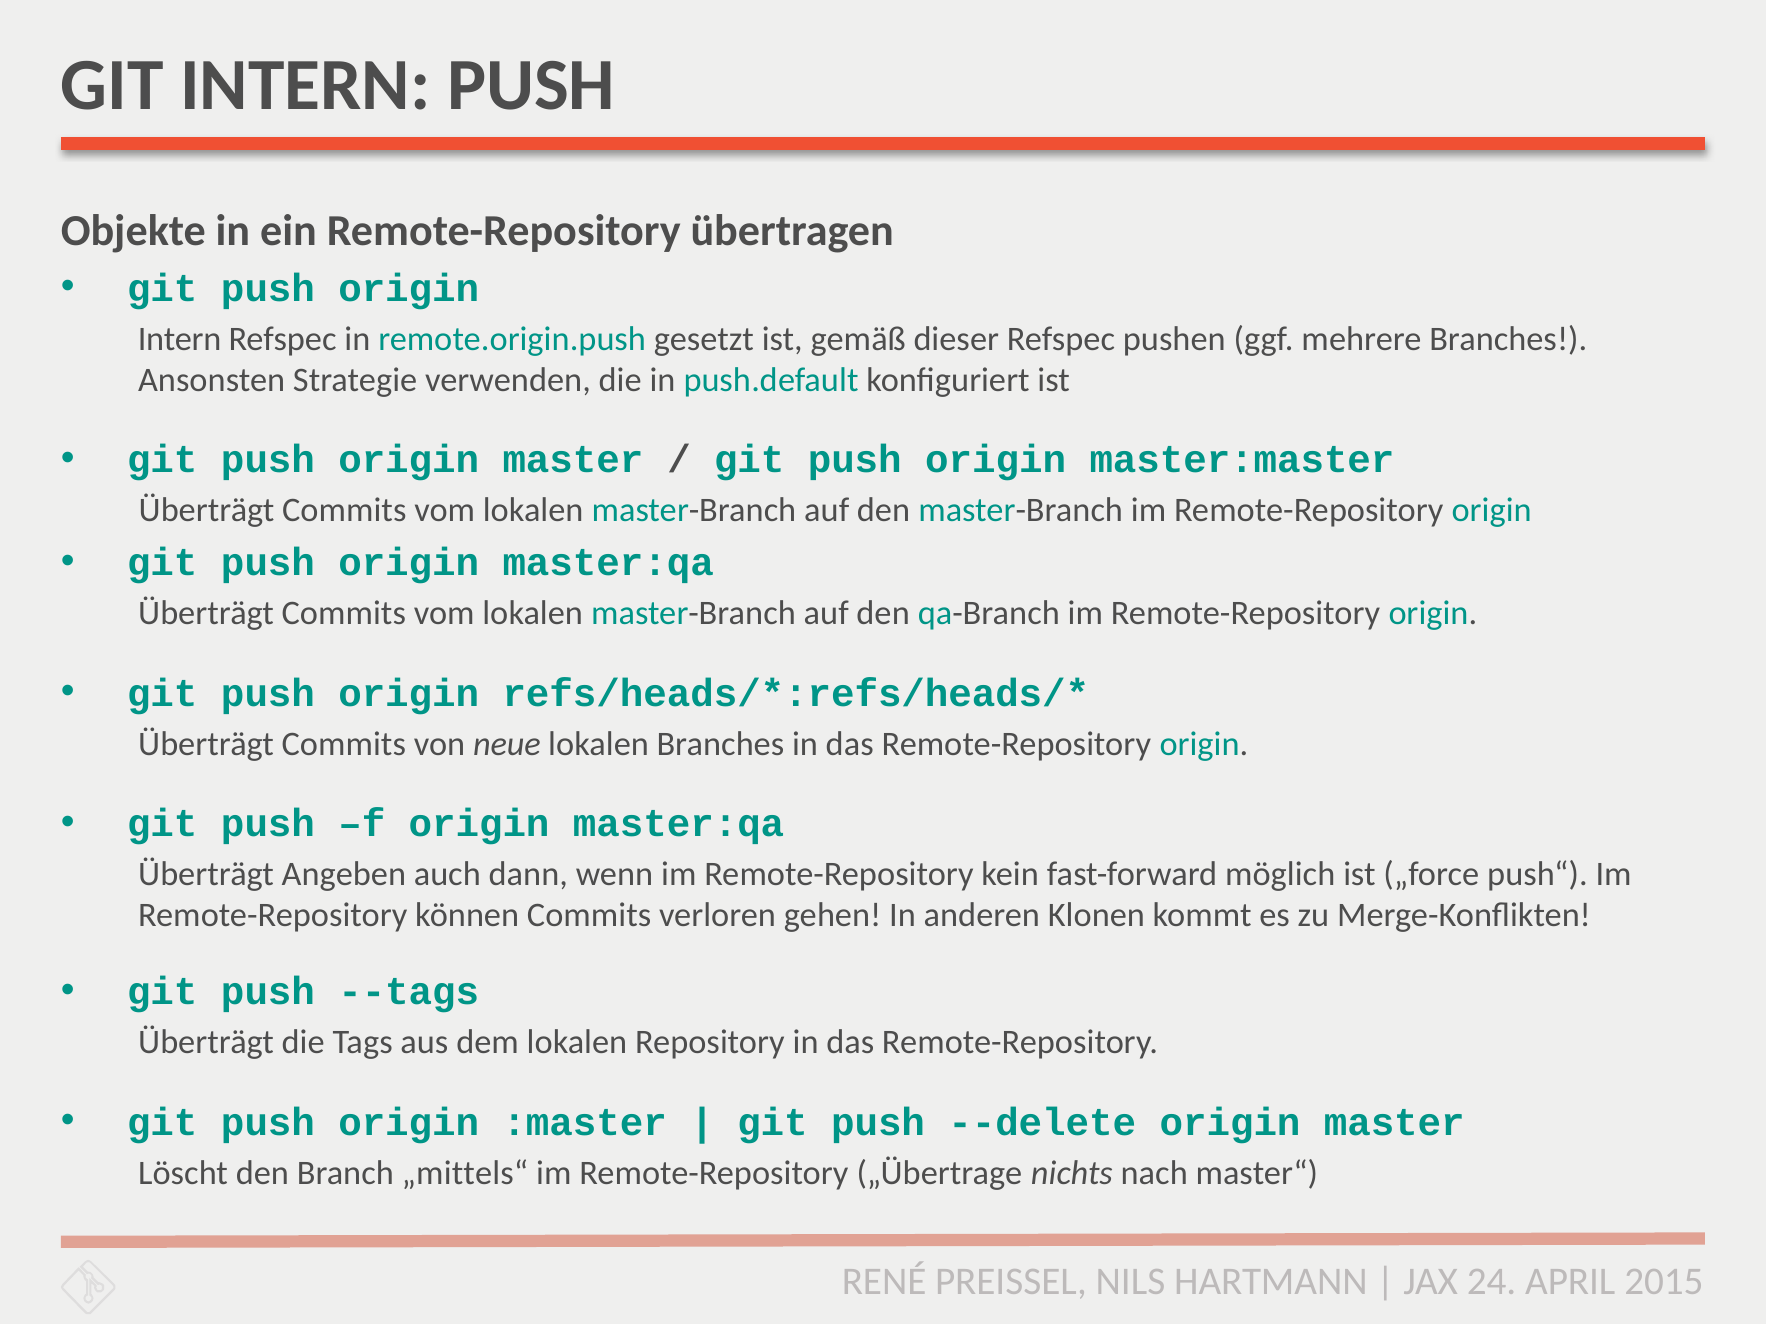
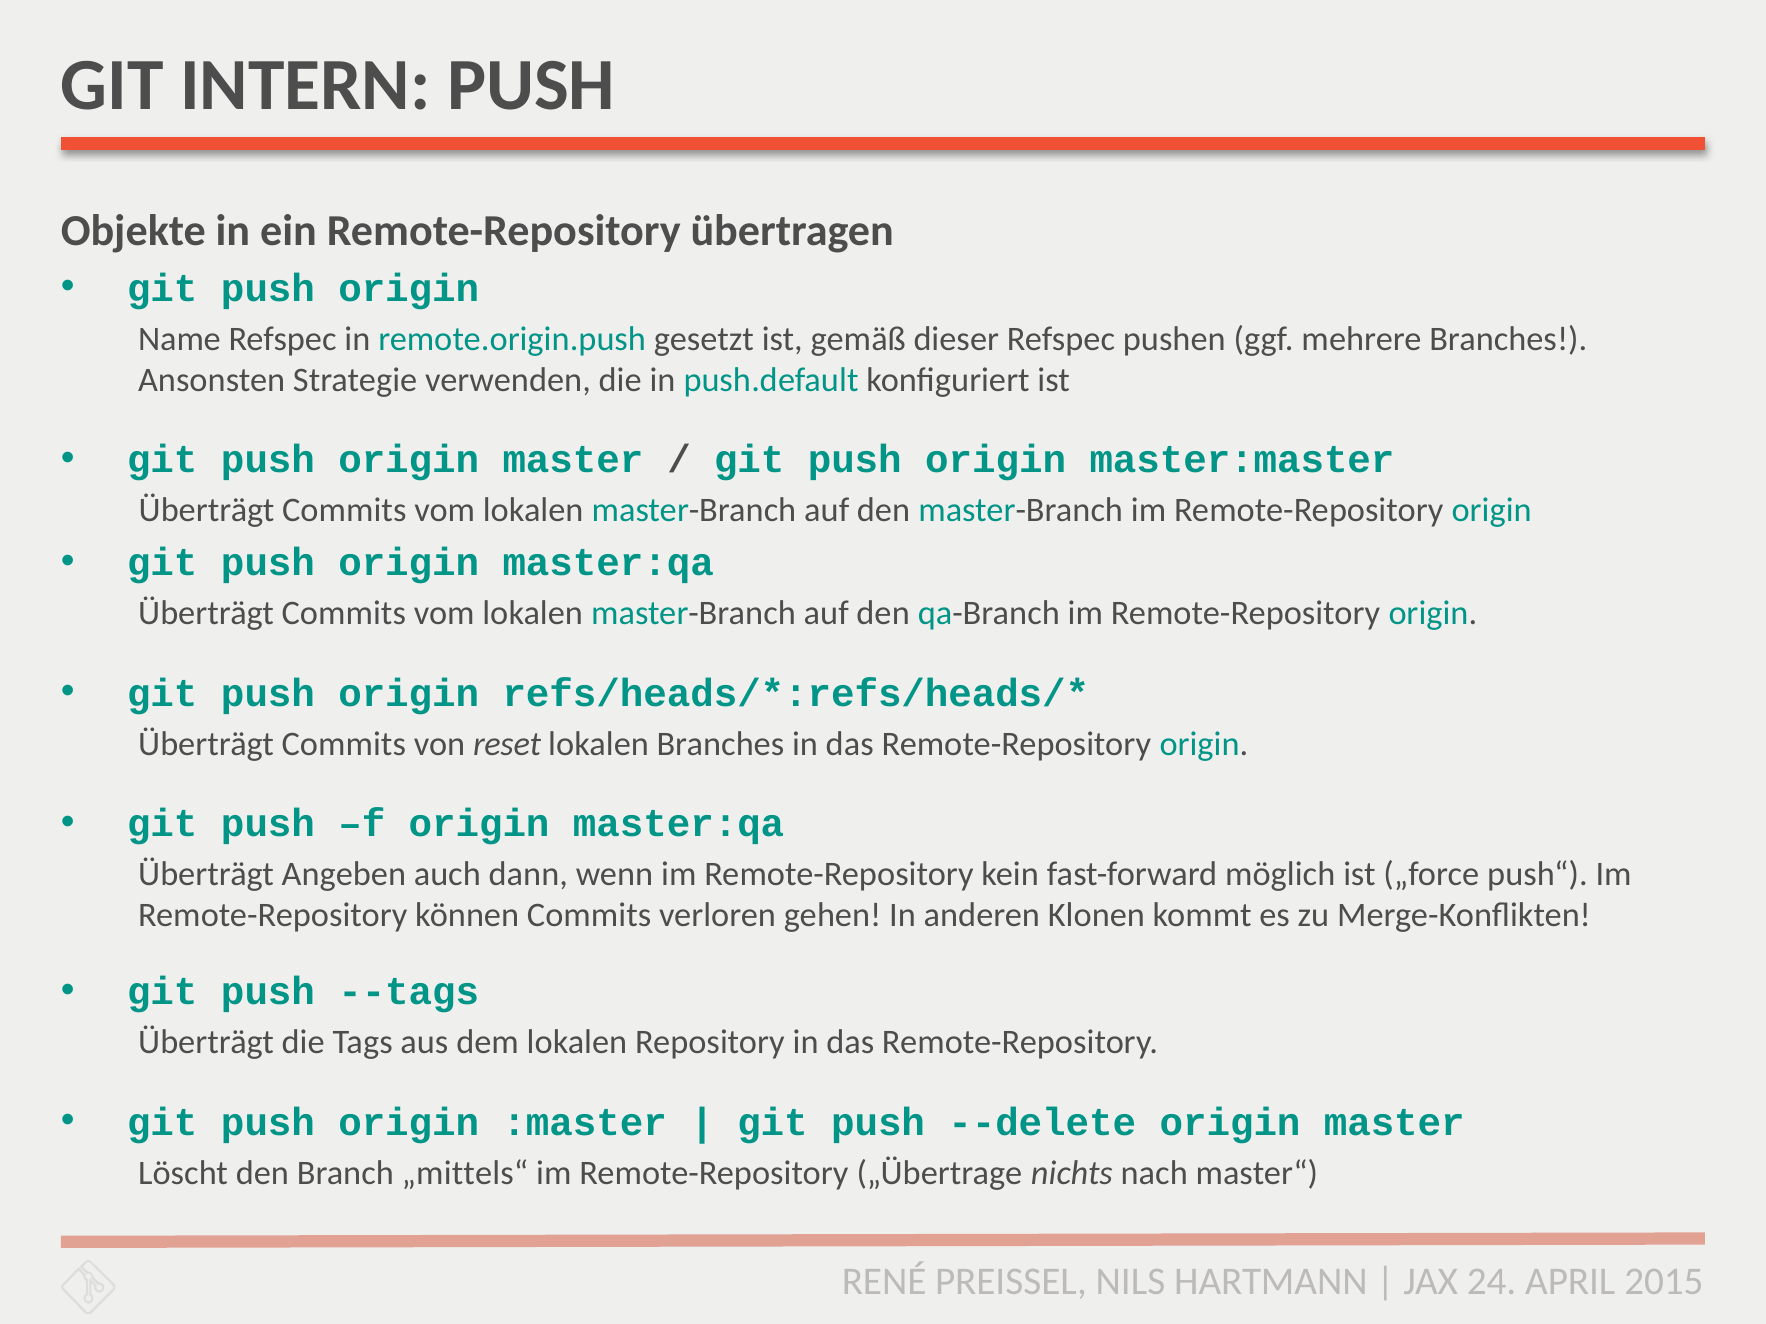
Intern: Intern -> Name (180, 339)
neue: neue -> reset (507, 744)
